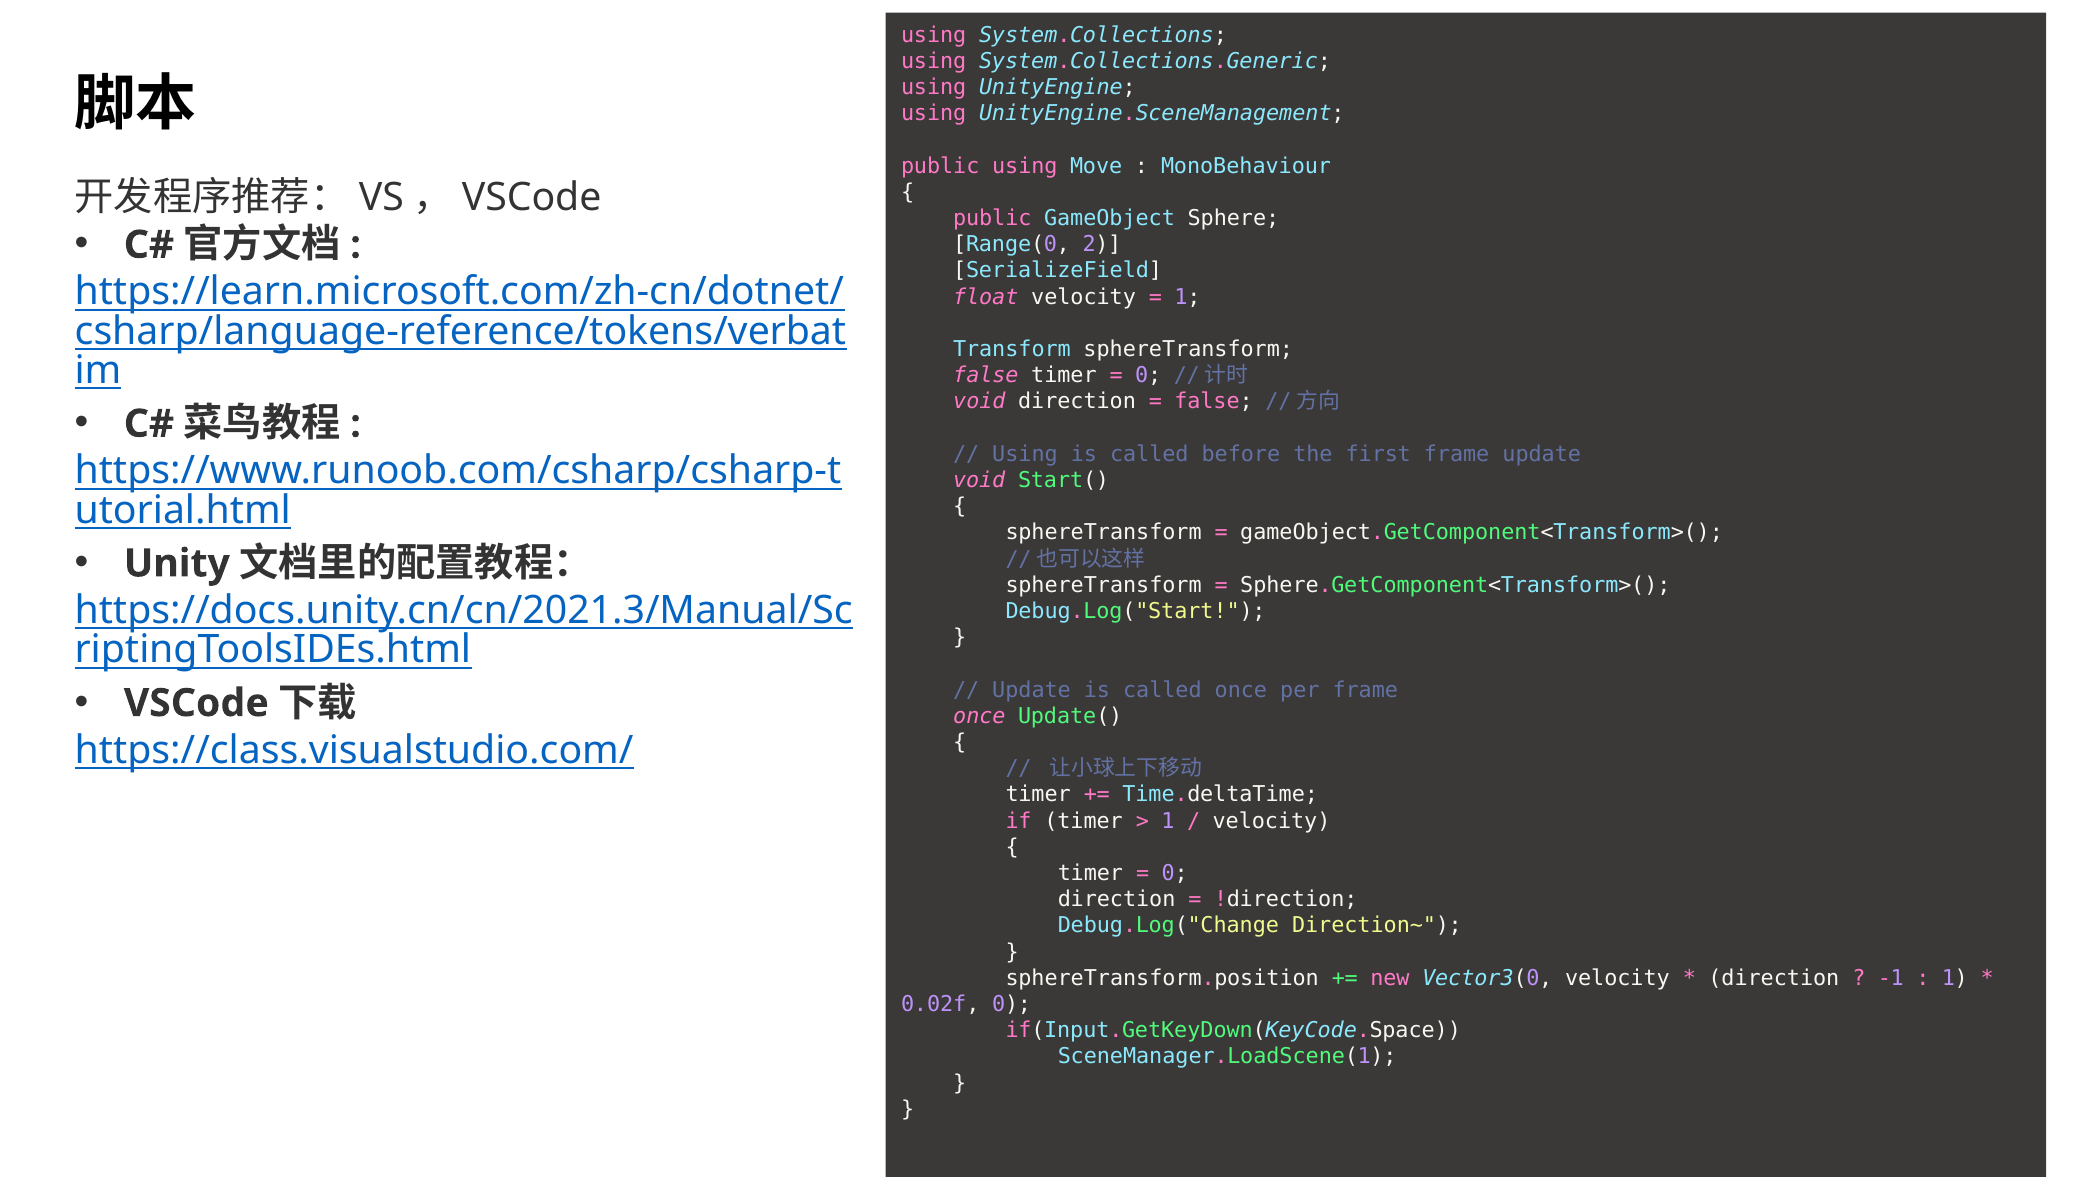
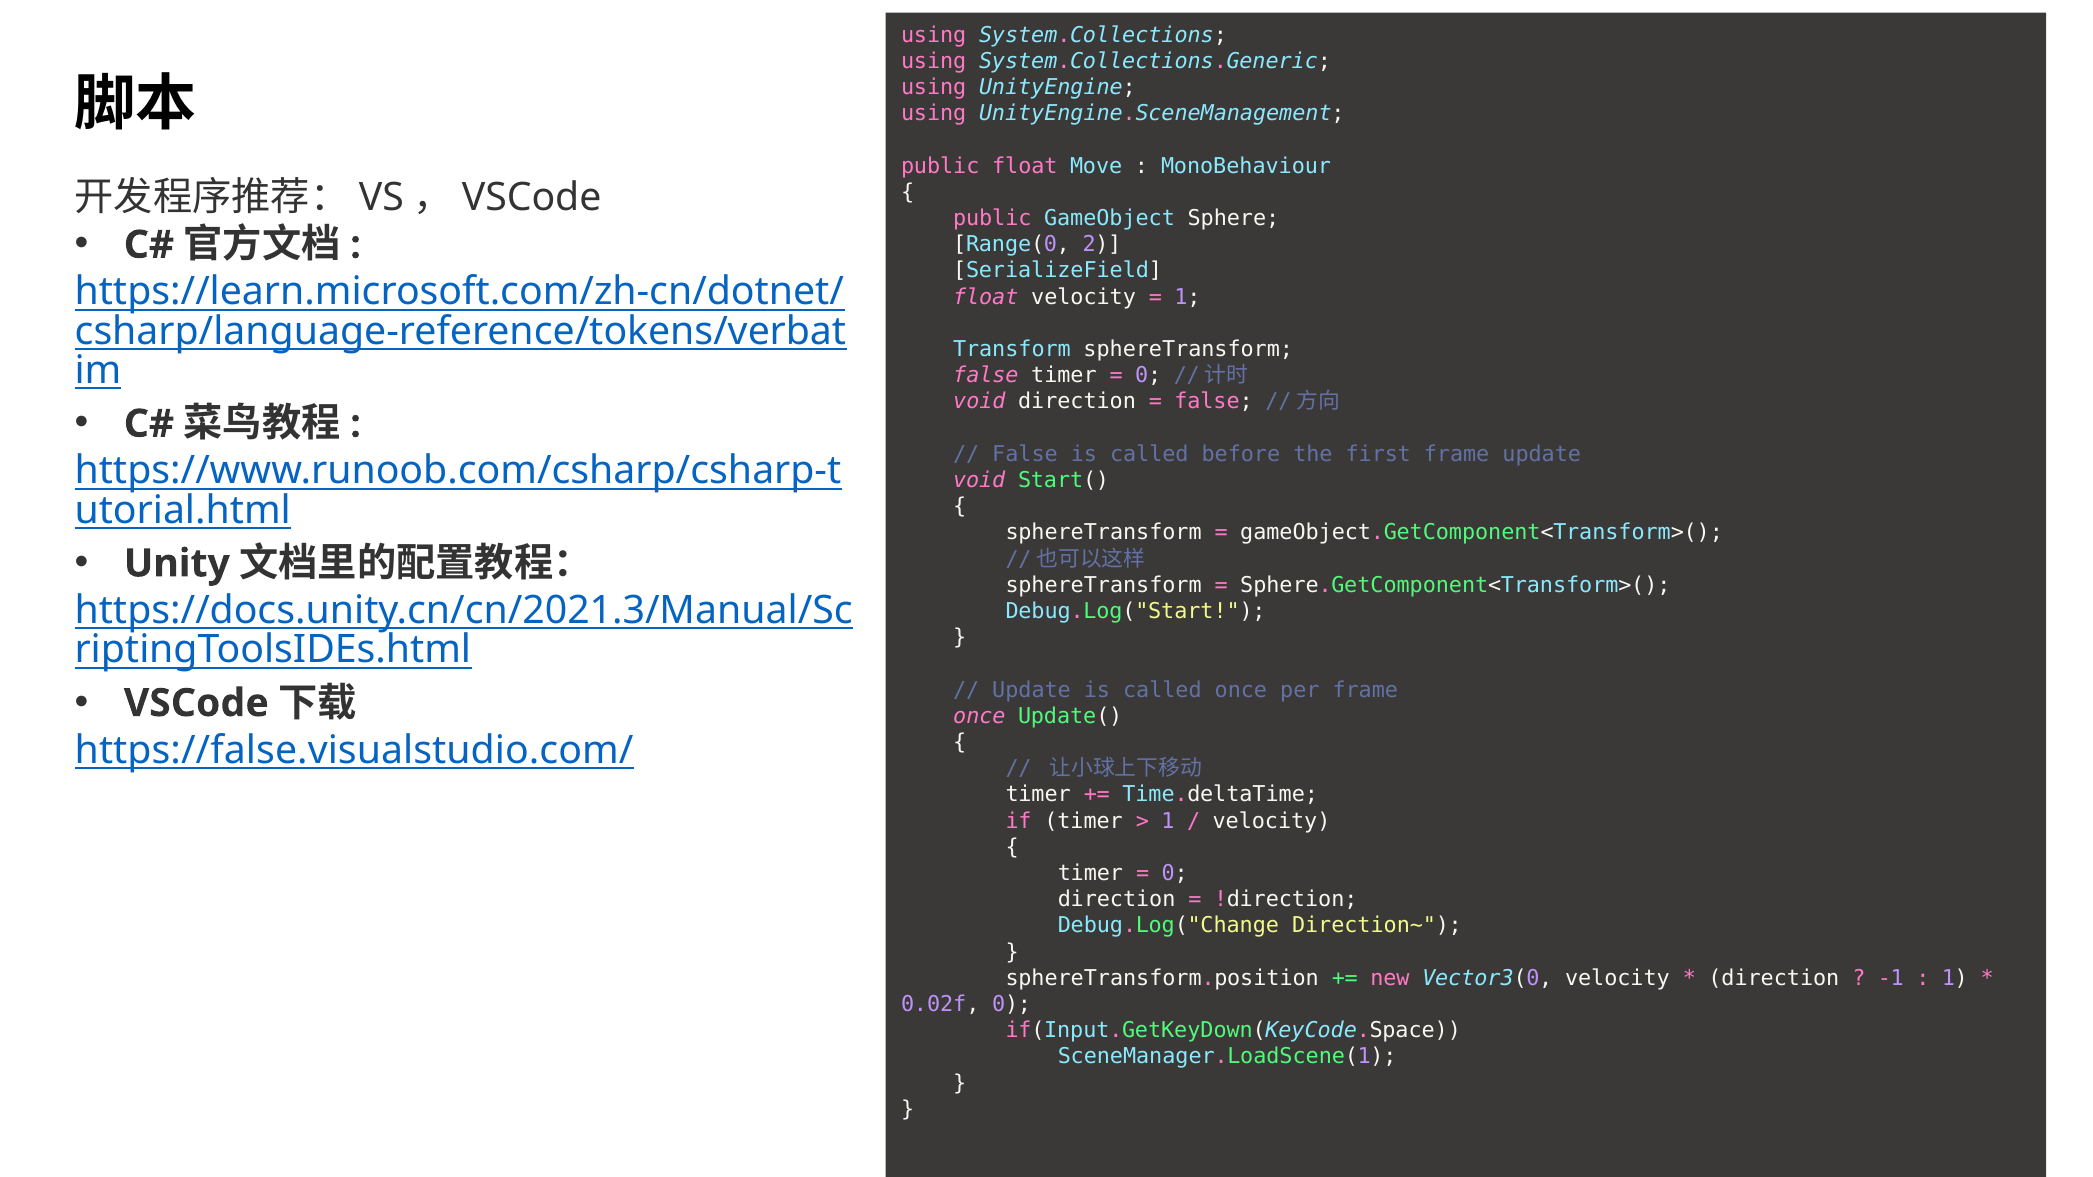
public using: using -> float (1025, 166)
Using: Using -> False (1025, 454)
https://class.visualstudio.com/: https://class.visualstudio.com/ -> https://false.visualstudio.com/ (354, 750)
